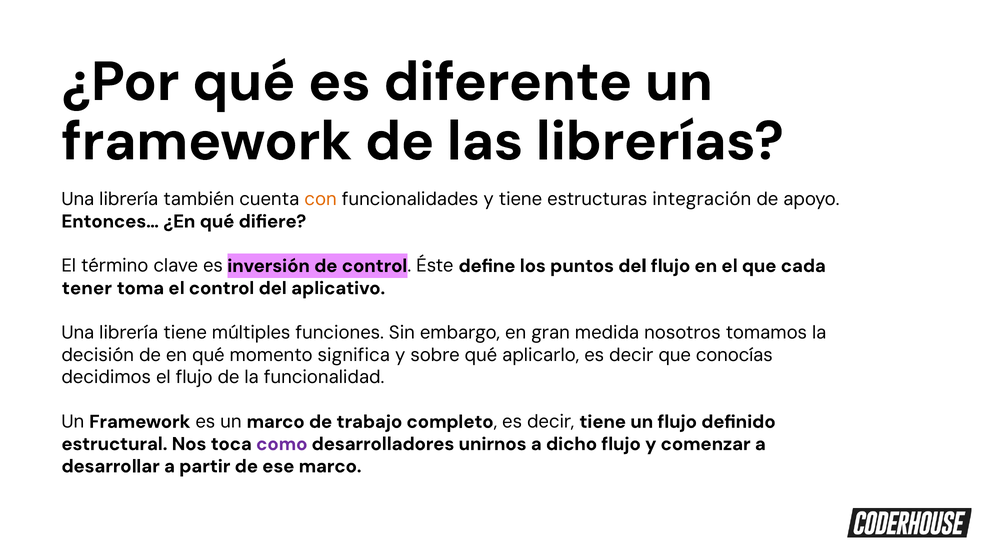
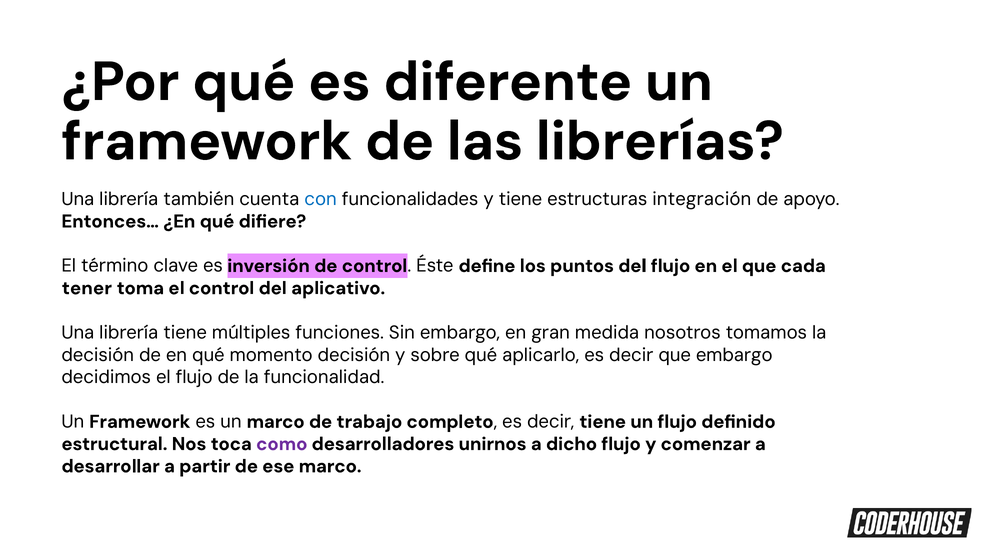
con colour: orange -> blue (321, 199)
momento significa: significa -> decisión (354, 355)
que conocías: conocías -> embargo (734, 355)
